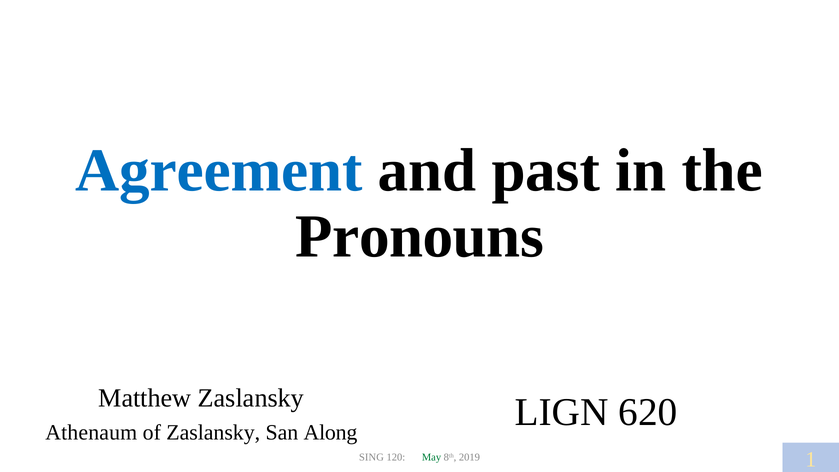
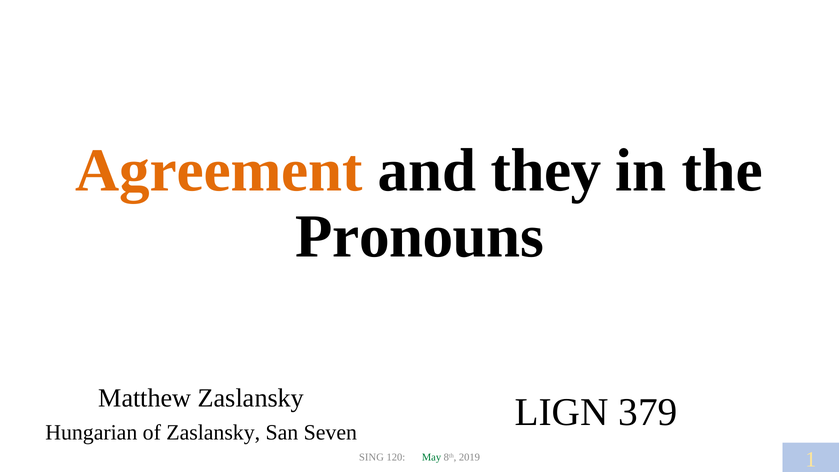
Agreement colour: blue -> orange (219, 170)
past: past -> they (546, 170)
620: 620 -> 379 (648, 412)
Athenaum: Athenaum -> Hungarian (91, 433)
Along: Along -> Seven (330, 433)
